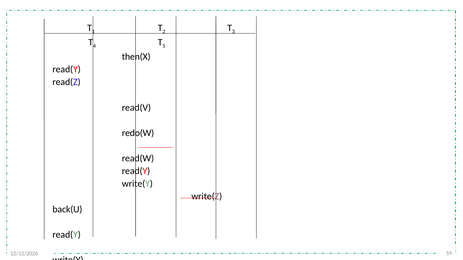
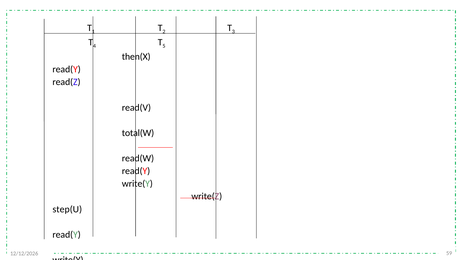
redo(W: redo(W -> total(W (138, 133)
back(U: back(U -> step(U (67, 210)
